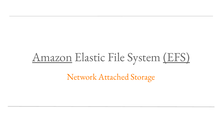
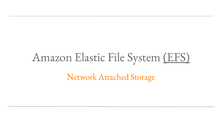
Amazon underline: present -> none (52, 57)
